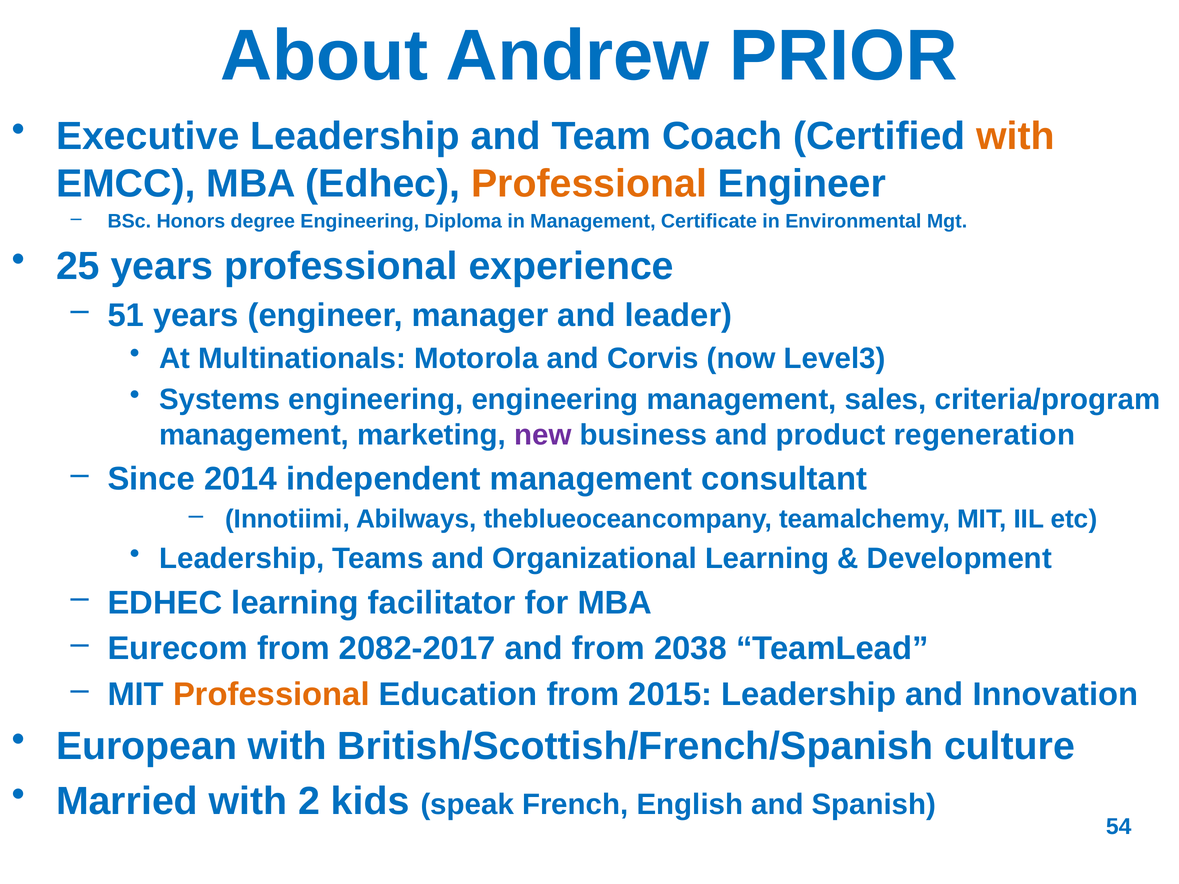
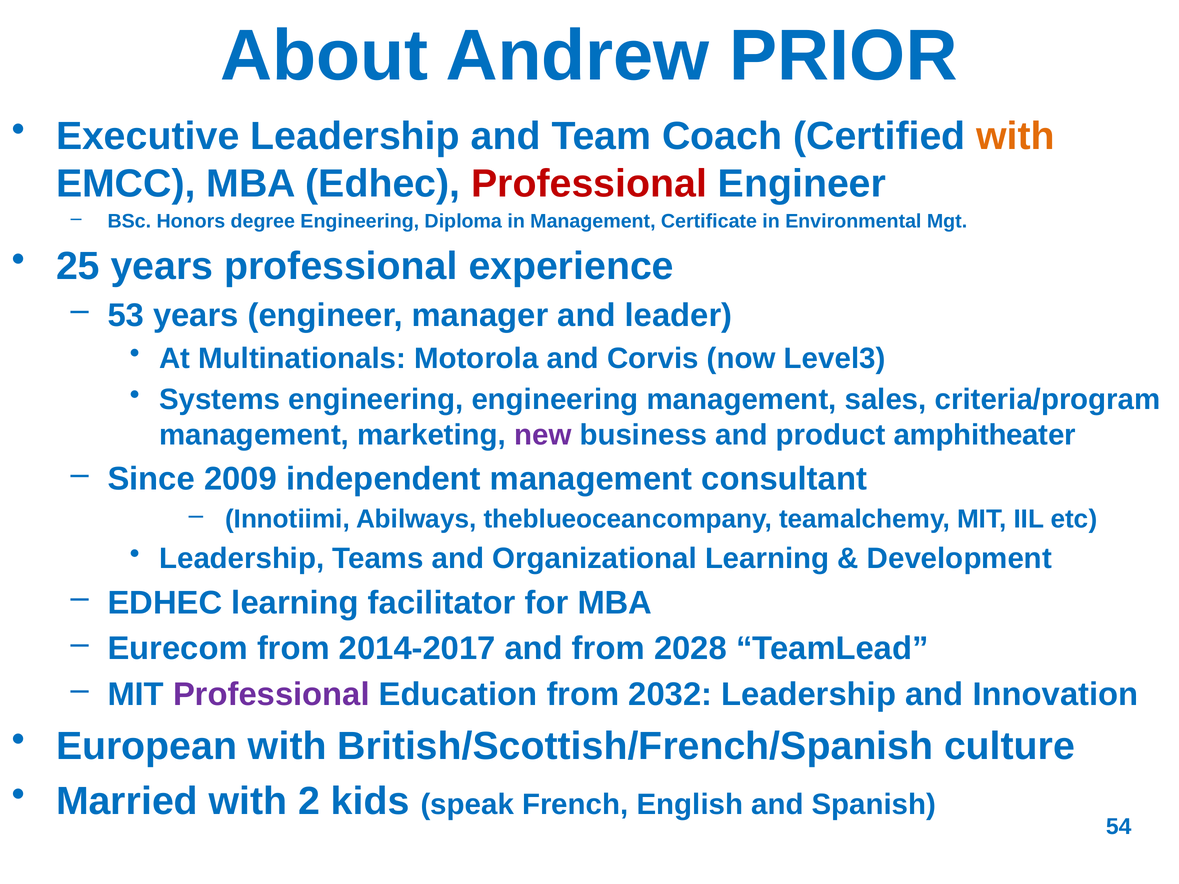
Professional colour: orange -> red (589, 184)
51: 51 -> 53 (126, 315)
regeneration: regeneration -> amphitheater (985, 435)
2014: 2014 -> 2009 (240, 479)
2082-2017: 2082-2017 -> 2014-2017 (417, 649)
2038: 2038 -> 2028 (690, 649)
Professional colour: orange -> purple (271, 695)
2015: 2015 -> 2032 (670, 695)
